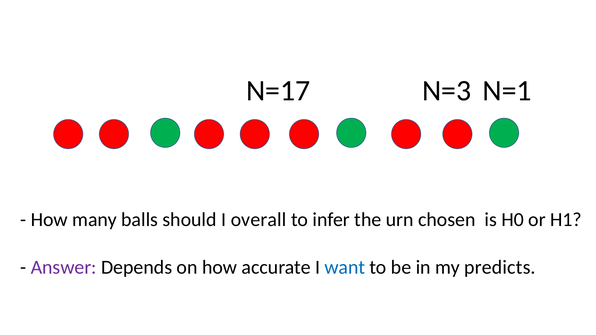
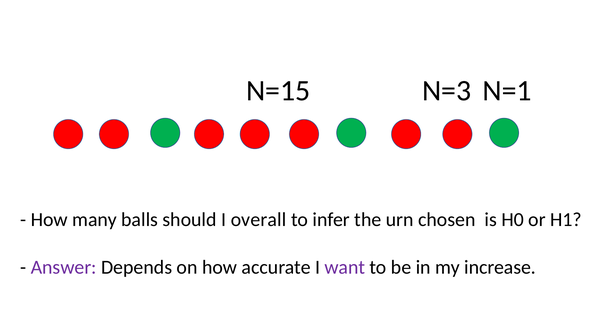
N=17: N=17 -> N=15 (278, 91)
want colour: blue -> purple (345, 267)
predicts: predicts -> increase (500, 267)
